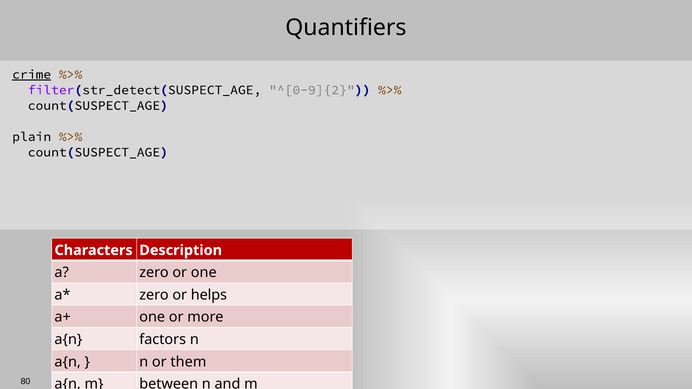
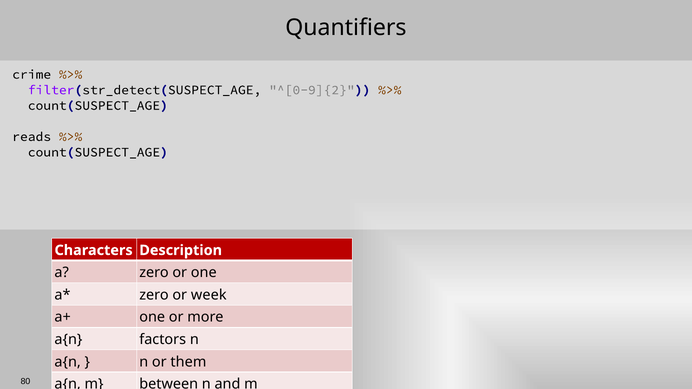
crime underline: present -> none (32, 74)
plain: plain -> reads (32, 137)
helps: helps -> week (209, 295)
